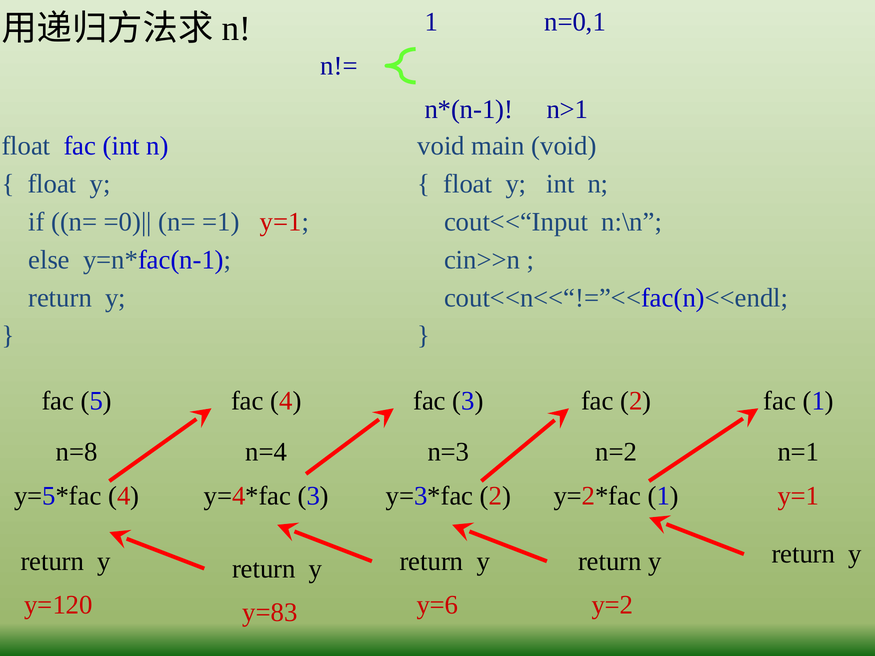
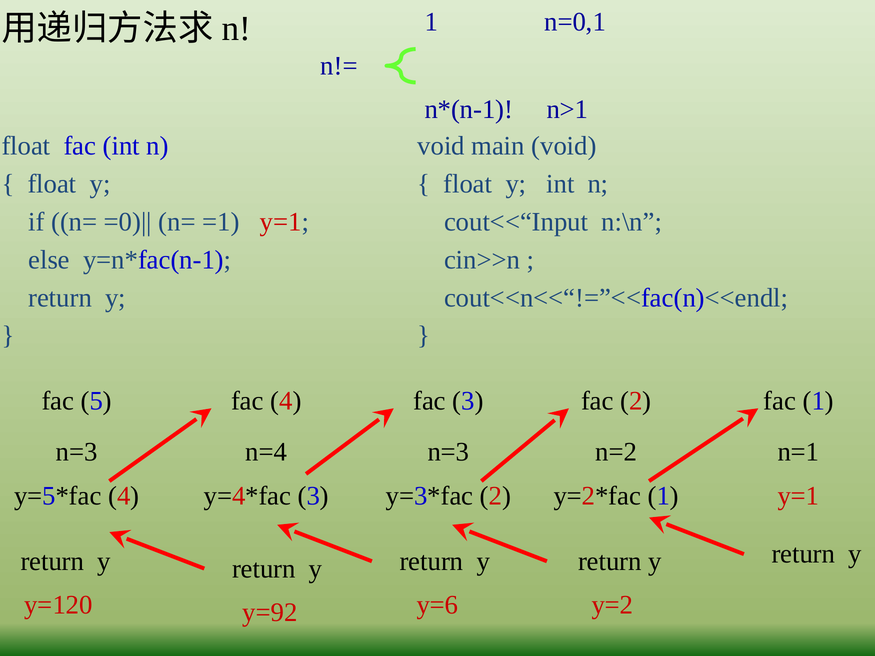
n=8: n=8 -> n=3 (77, 452)
y=83: y=83 -> y=92 (270, 613)
